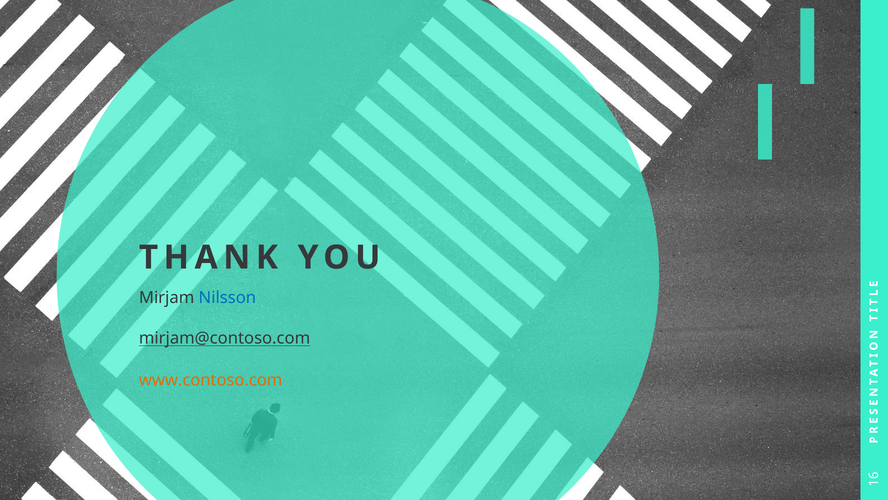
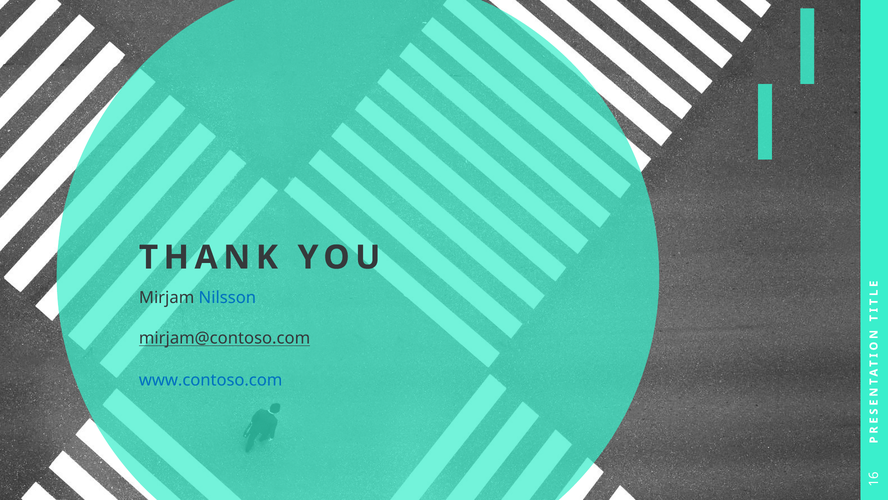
www.contoso.com colour: orange -> blue (211, 380)
